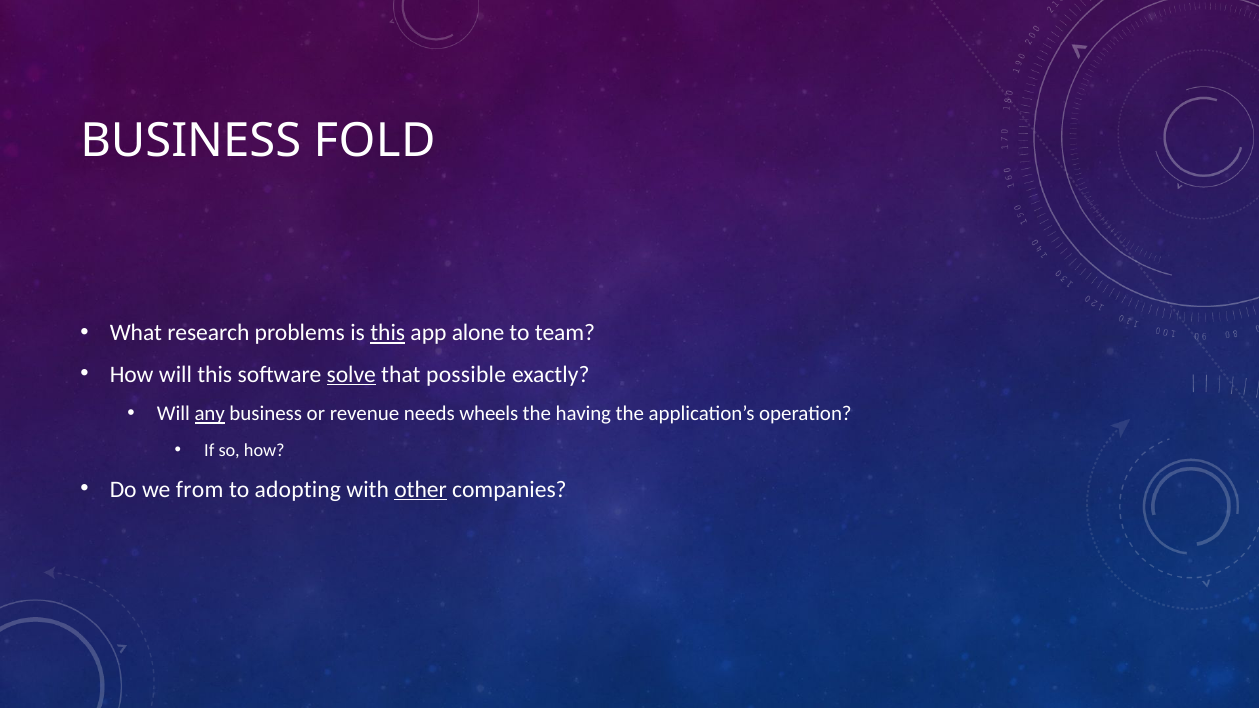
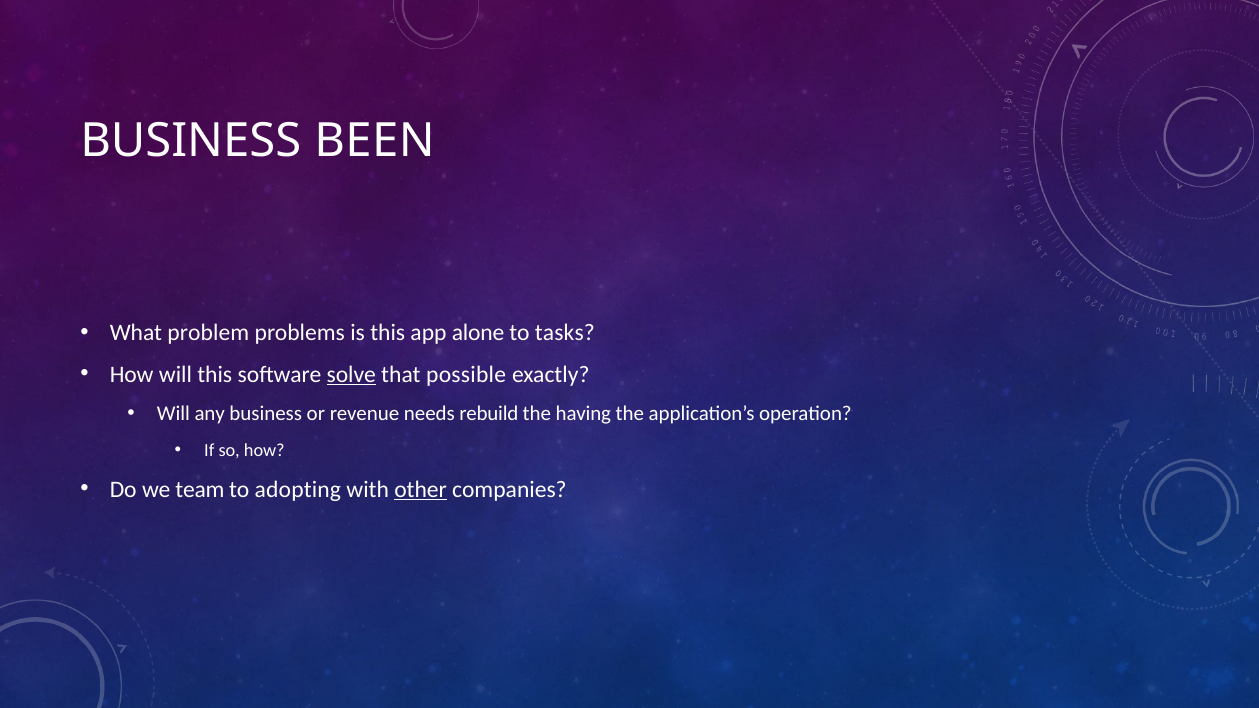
FOLD: FOLD -> BEEN (375, 141)
research: research -> problem (208, 333)
this underline: present -> none (388, 333)
team: team -> tasks (565, 333)
any underline: present -> none (210, 414)
wheels: wheels -> rebuild (489, 414)
from: from -> team (200, 489)
